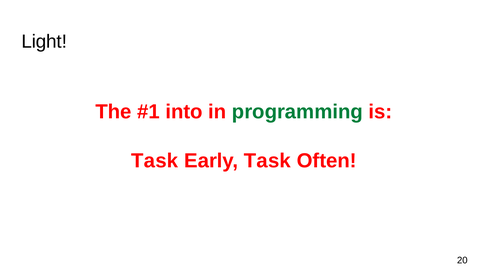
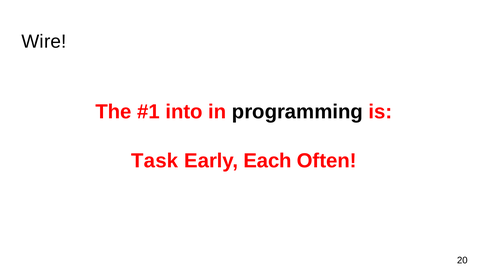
Light: Light -> Wire (44, 41)
programming colour: green -> black (297, 112)
Early Task: Task -> Each (268, 160)
